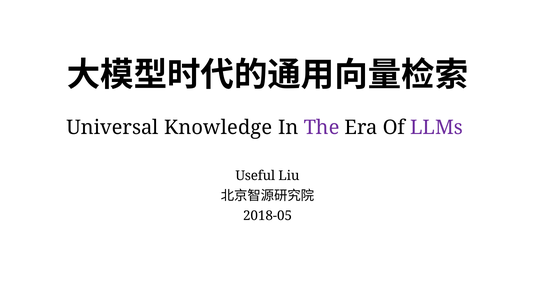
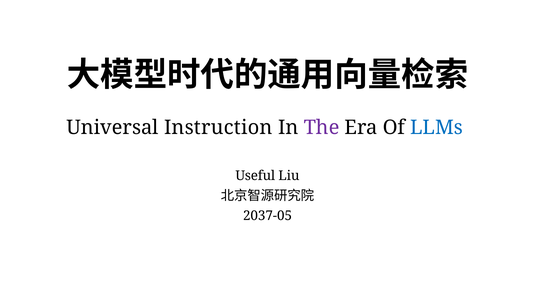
Knowledge: Knowledge -> Instruction (218, 127)
LLMs colour: purple -> blue (437, 127)
2018-05: 2018-05 -> 2037-05 (268, 216)
